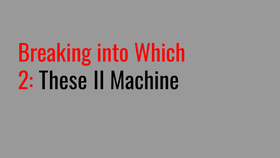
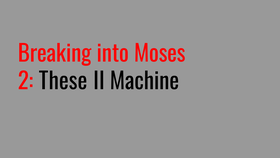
Which: Which -> Moses (160, 54)
